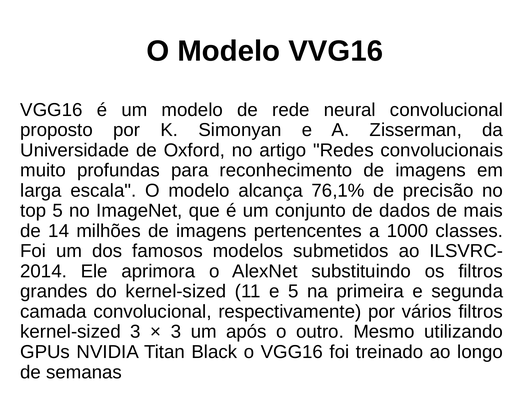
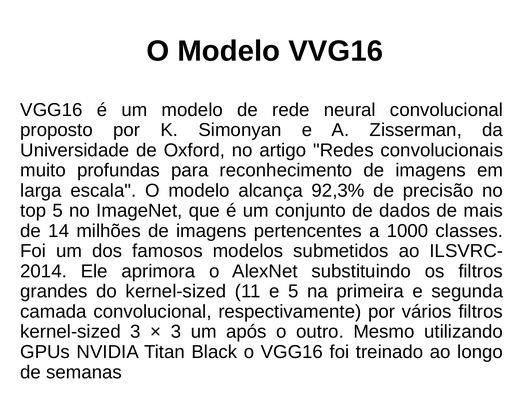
76,1%: 76,1% -> 92,3% (338, 191)
